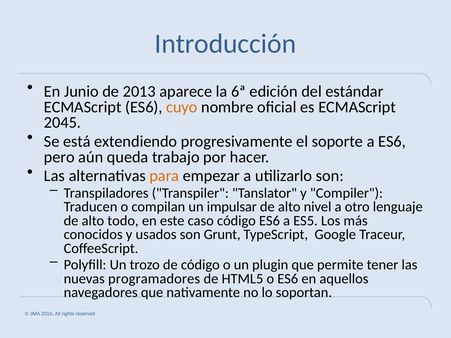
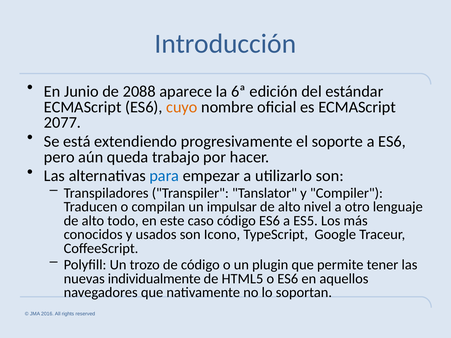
2013: 2013 -> 2088 (139, 91)
2045: 2045 -> 2077 (63, 123)
para colour: orange -> blue (164, 176)
Grunt: Grunt -> Icono (222, 235)
programadores: programadores -> individualmente (154, 279)
